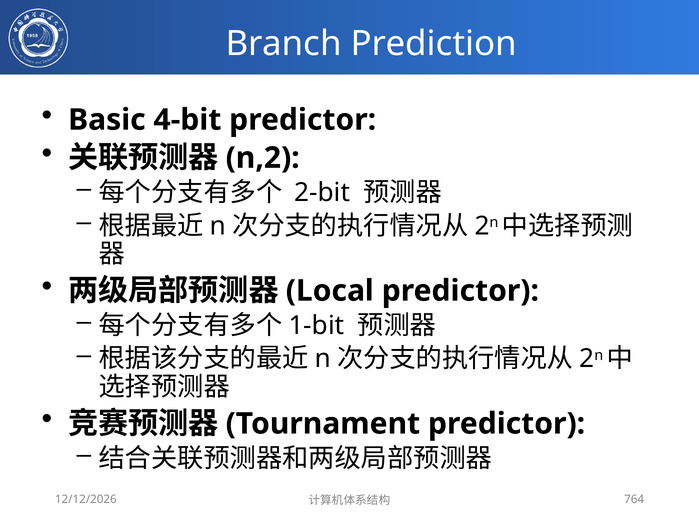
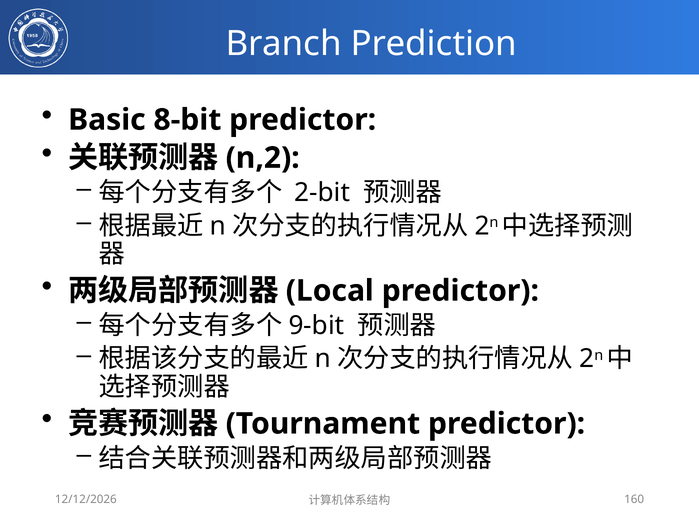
4-bit: 4-bit -> 8-bit (187, 120)
1-bit: 1-bit -> 9-bit (316, 326)
764: 764 -> 160 (634, 500)
